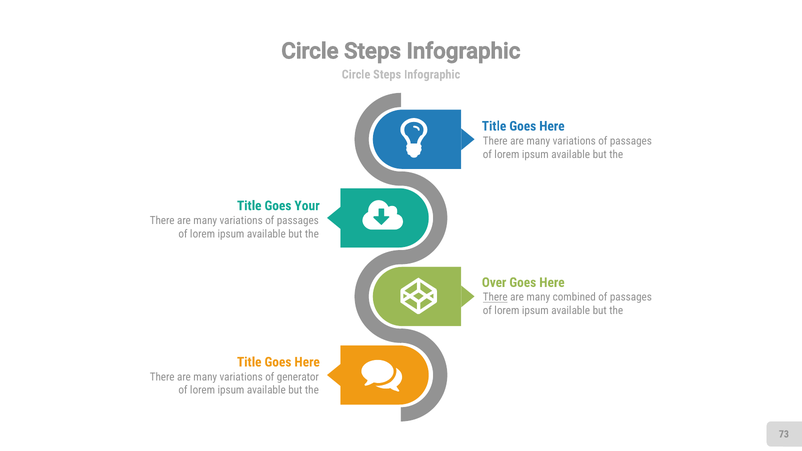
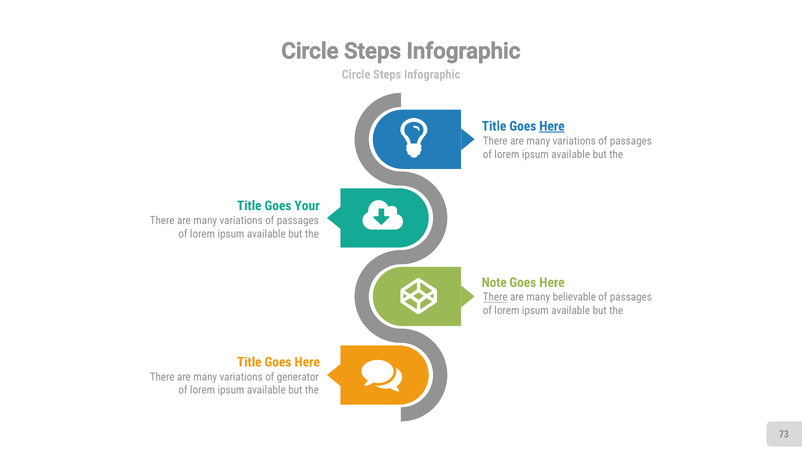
Here underline: none -> present (552, 126)
Over: Over -> Note (494, 283)
combined: combined -> believable (574, 297)
